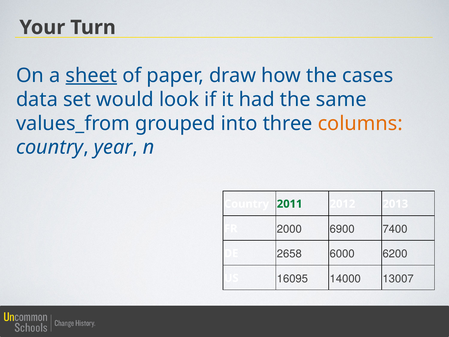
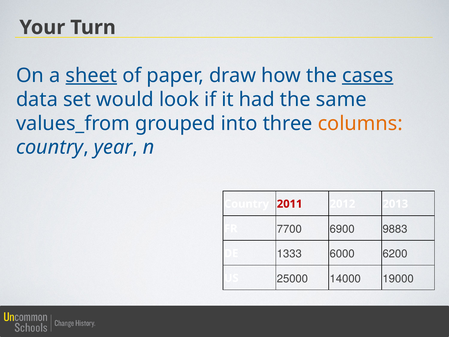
cases underline: none -> present (368, 75)
2011 colour: green -> red (290, 204)
2000: 2000 -> 7700 (289, 229)
7400: 7400 -> 9883 (395, 229)
2658: 2658 -> 1333 (289, 254)
16095: 16095 -> 25000 (292, 278)
13007: 13007 -> 19000 (398, 278)
